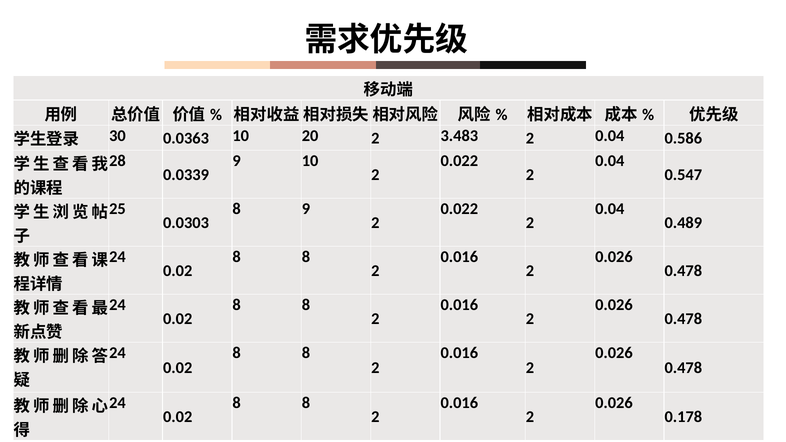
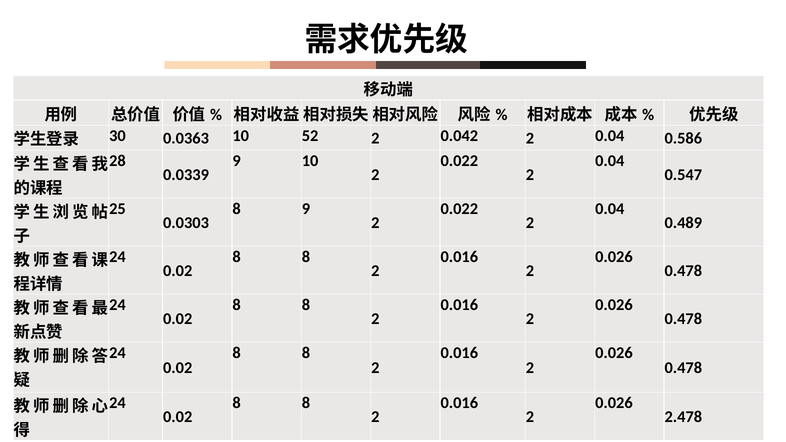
20: 20 -> 52 (310, 136)
3.483: 3.483 -> 0.042 (459, 136)
0.178: 0.178 -> 2.478 (683, 417)
